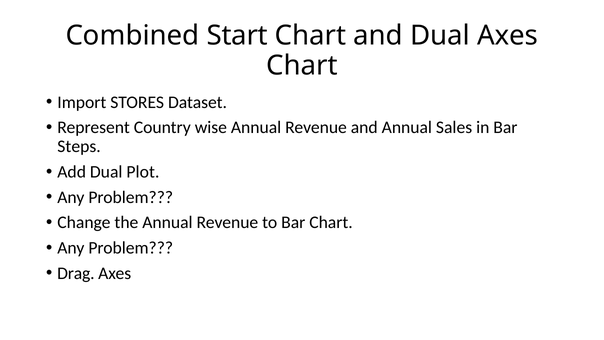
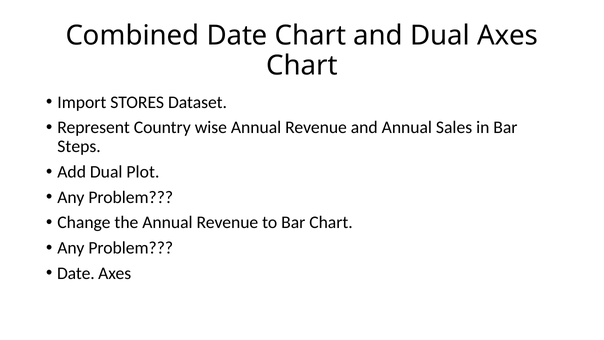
Combined Start: Start -> Date (237, 36)
Drag: Drag -> Date (76, 273)
